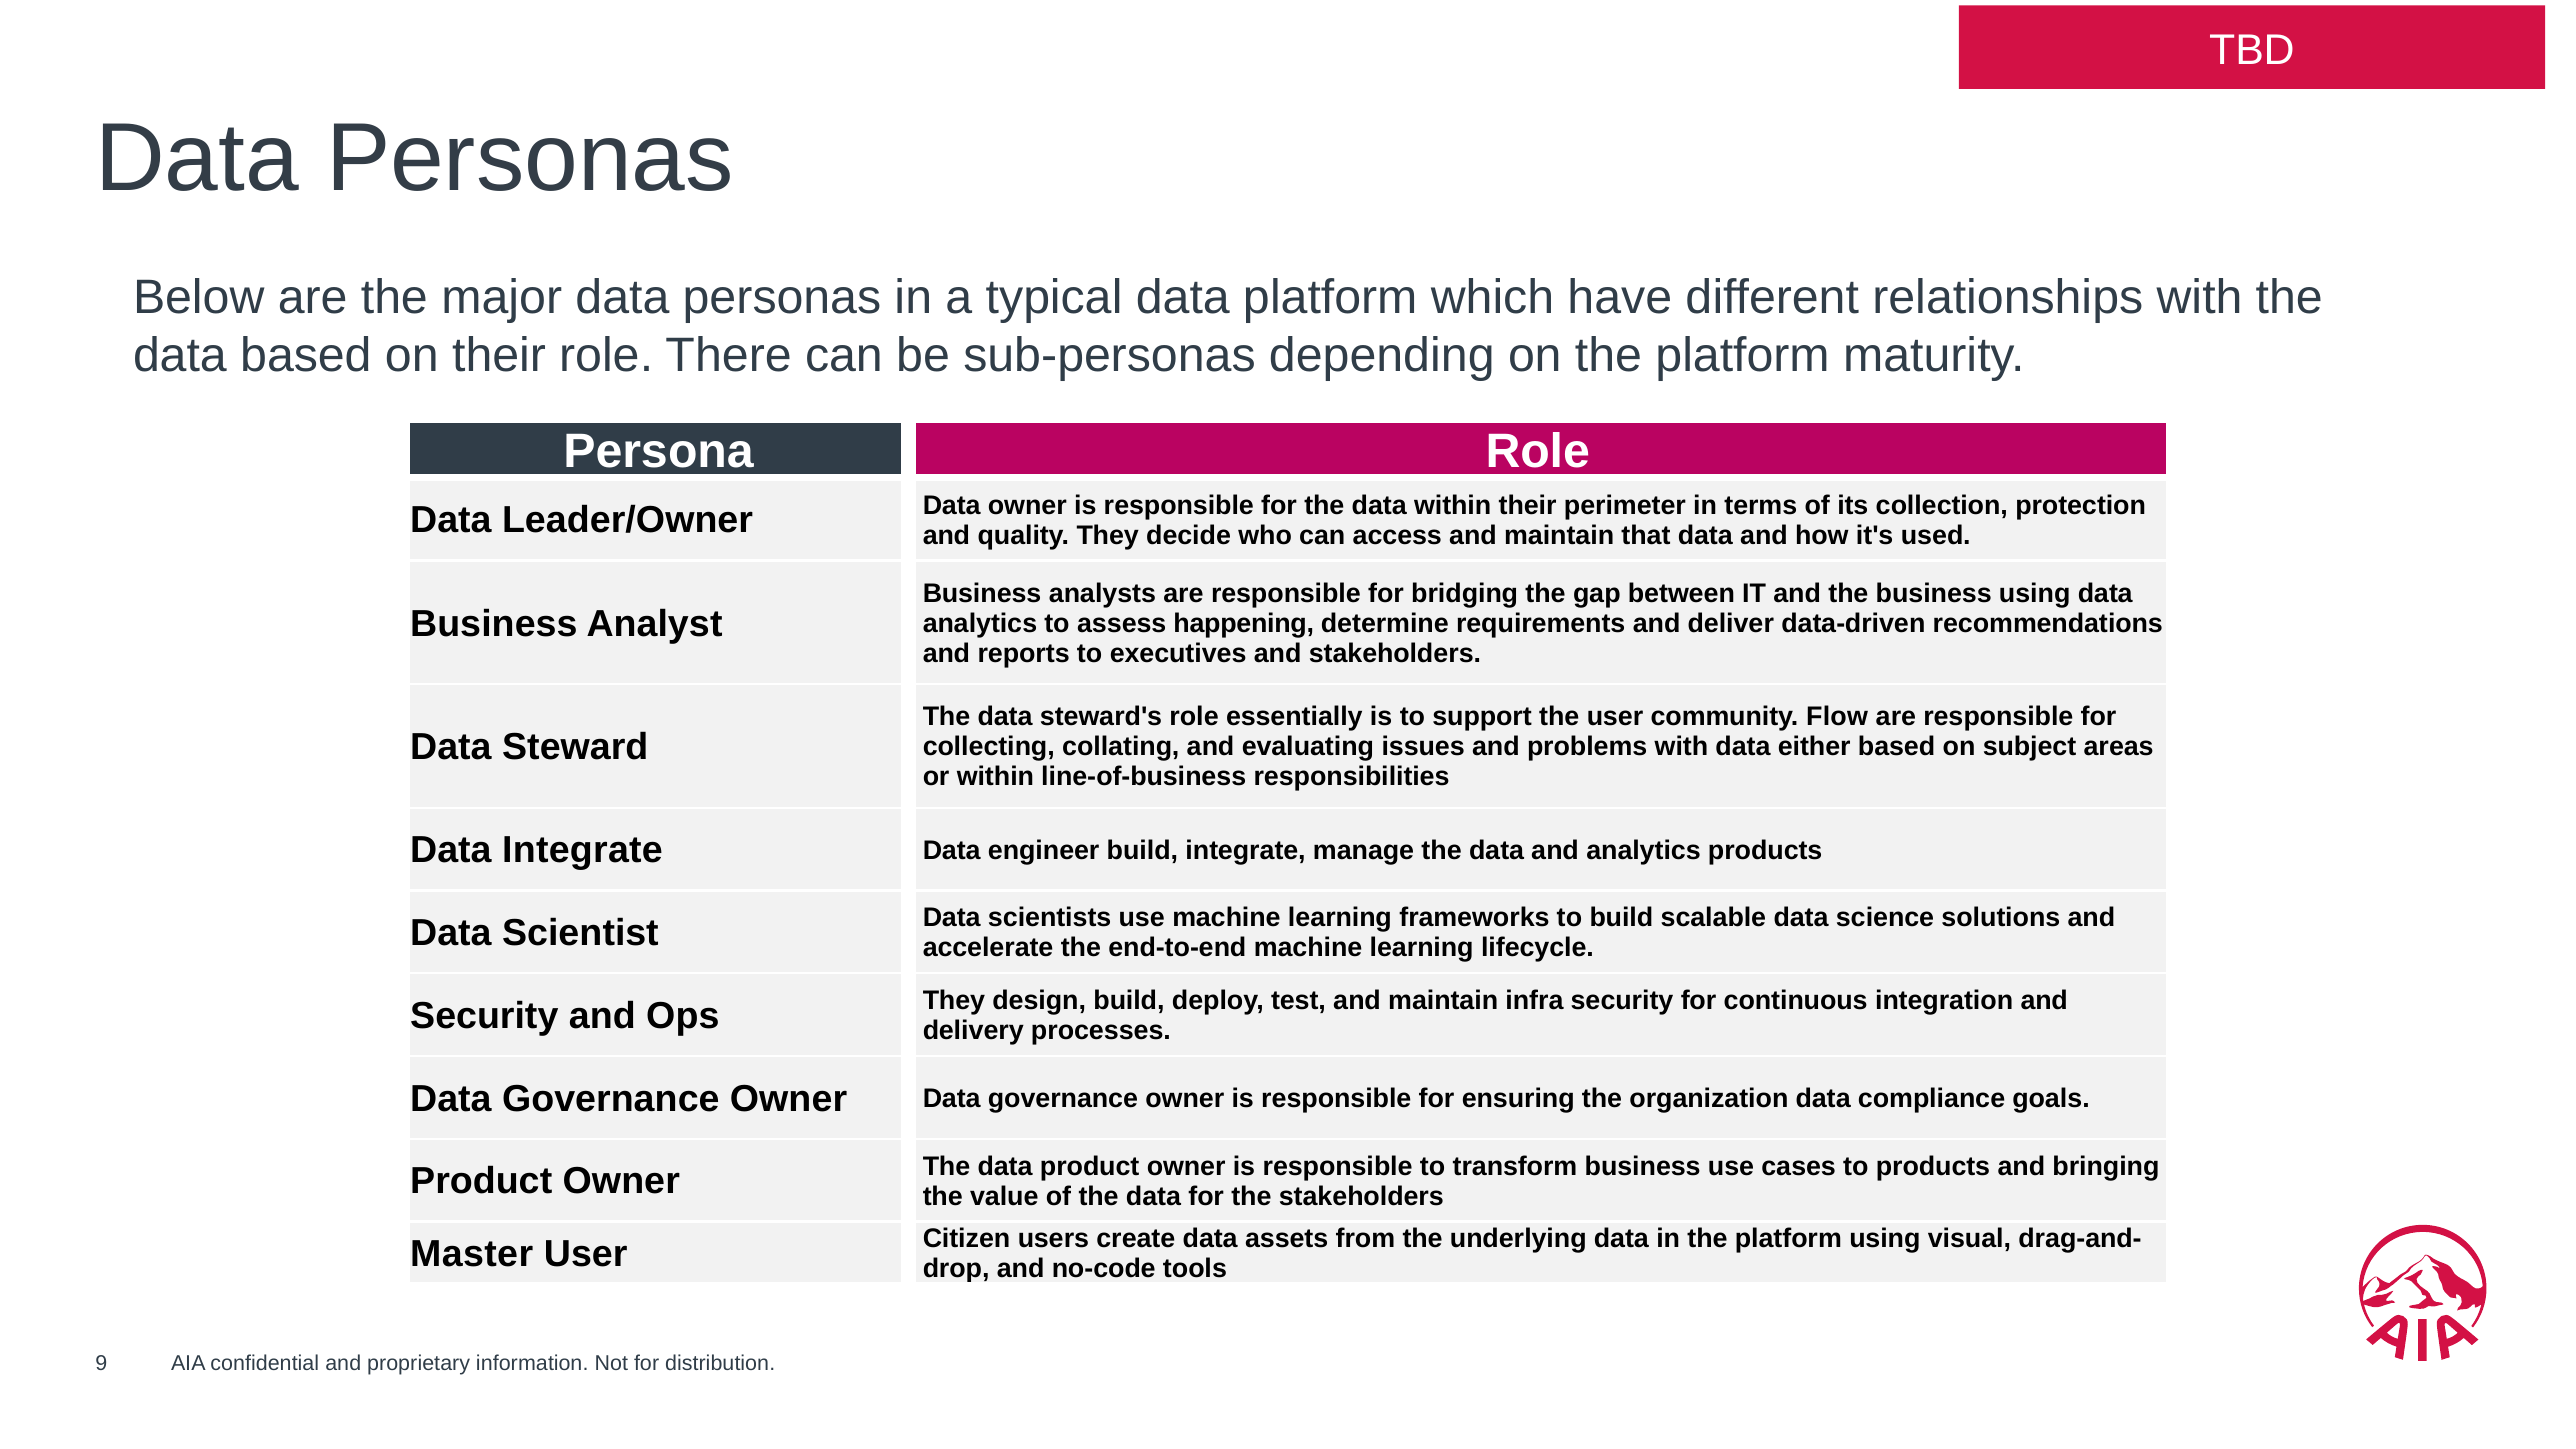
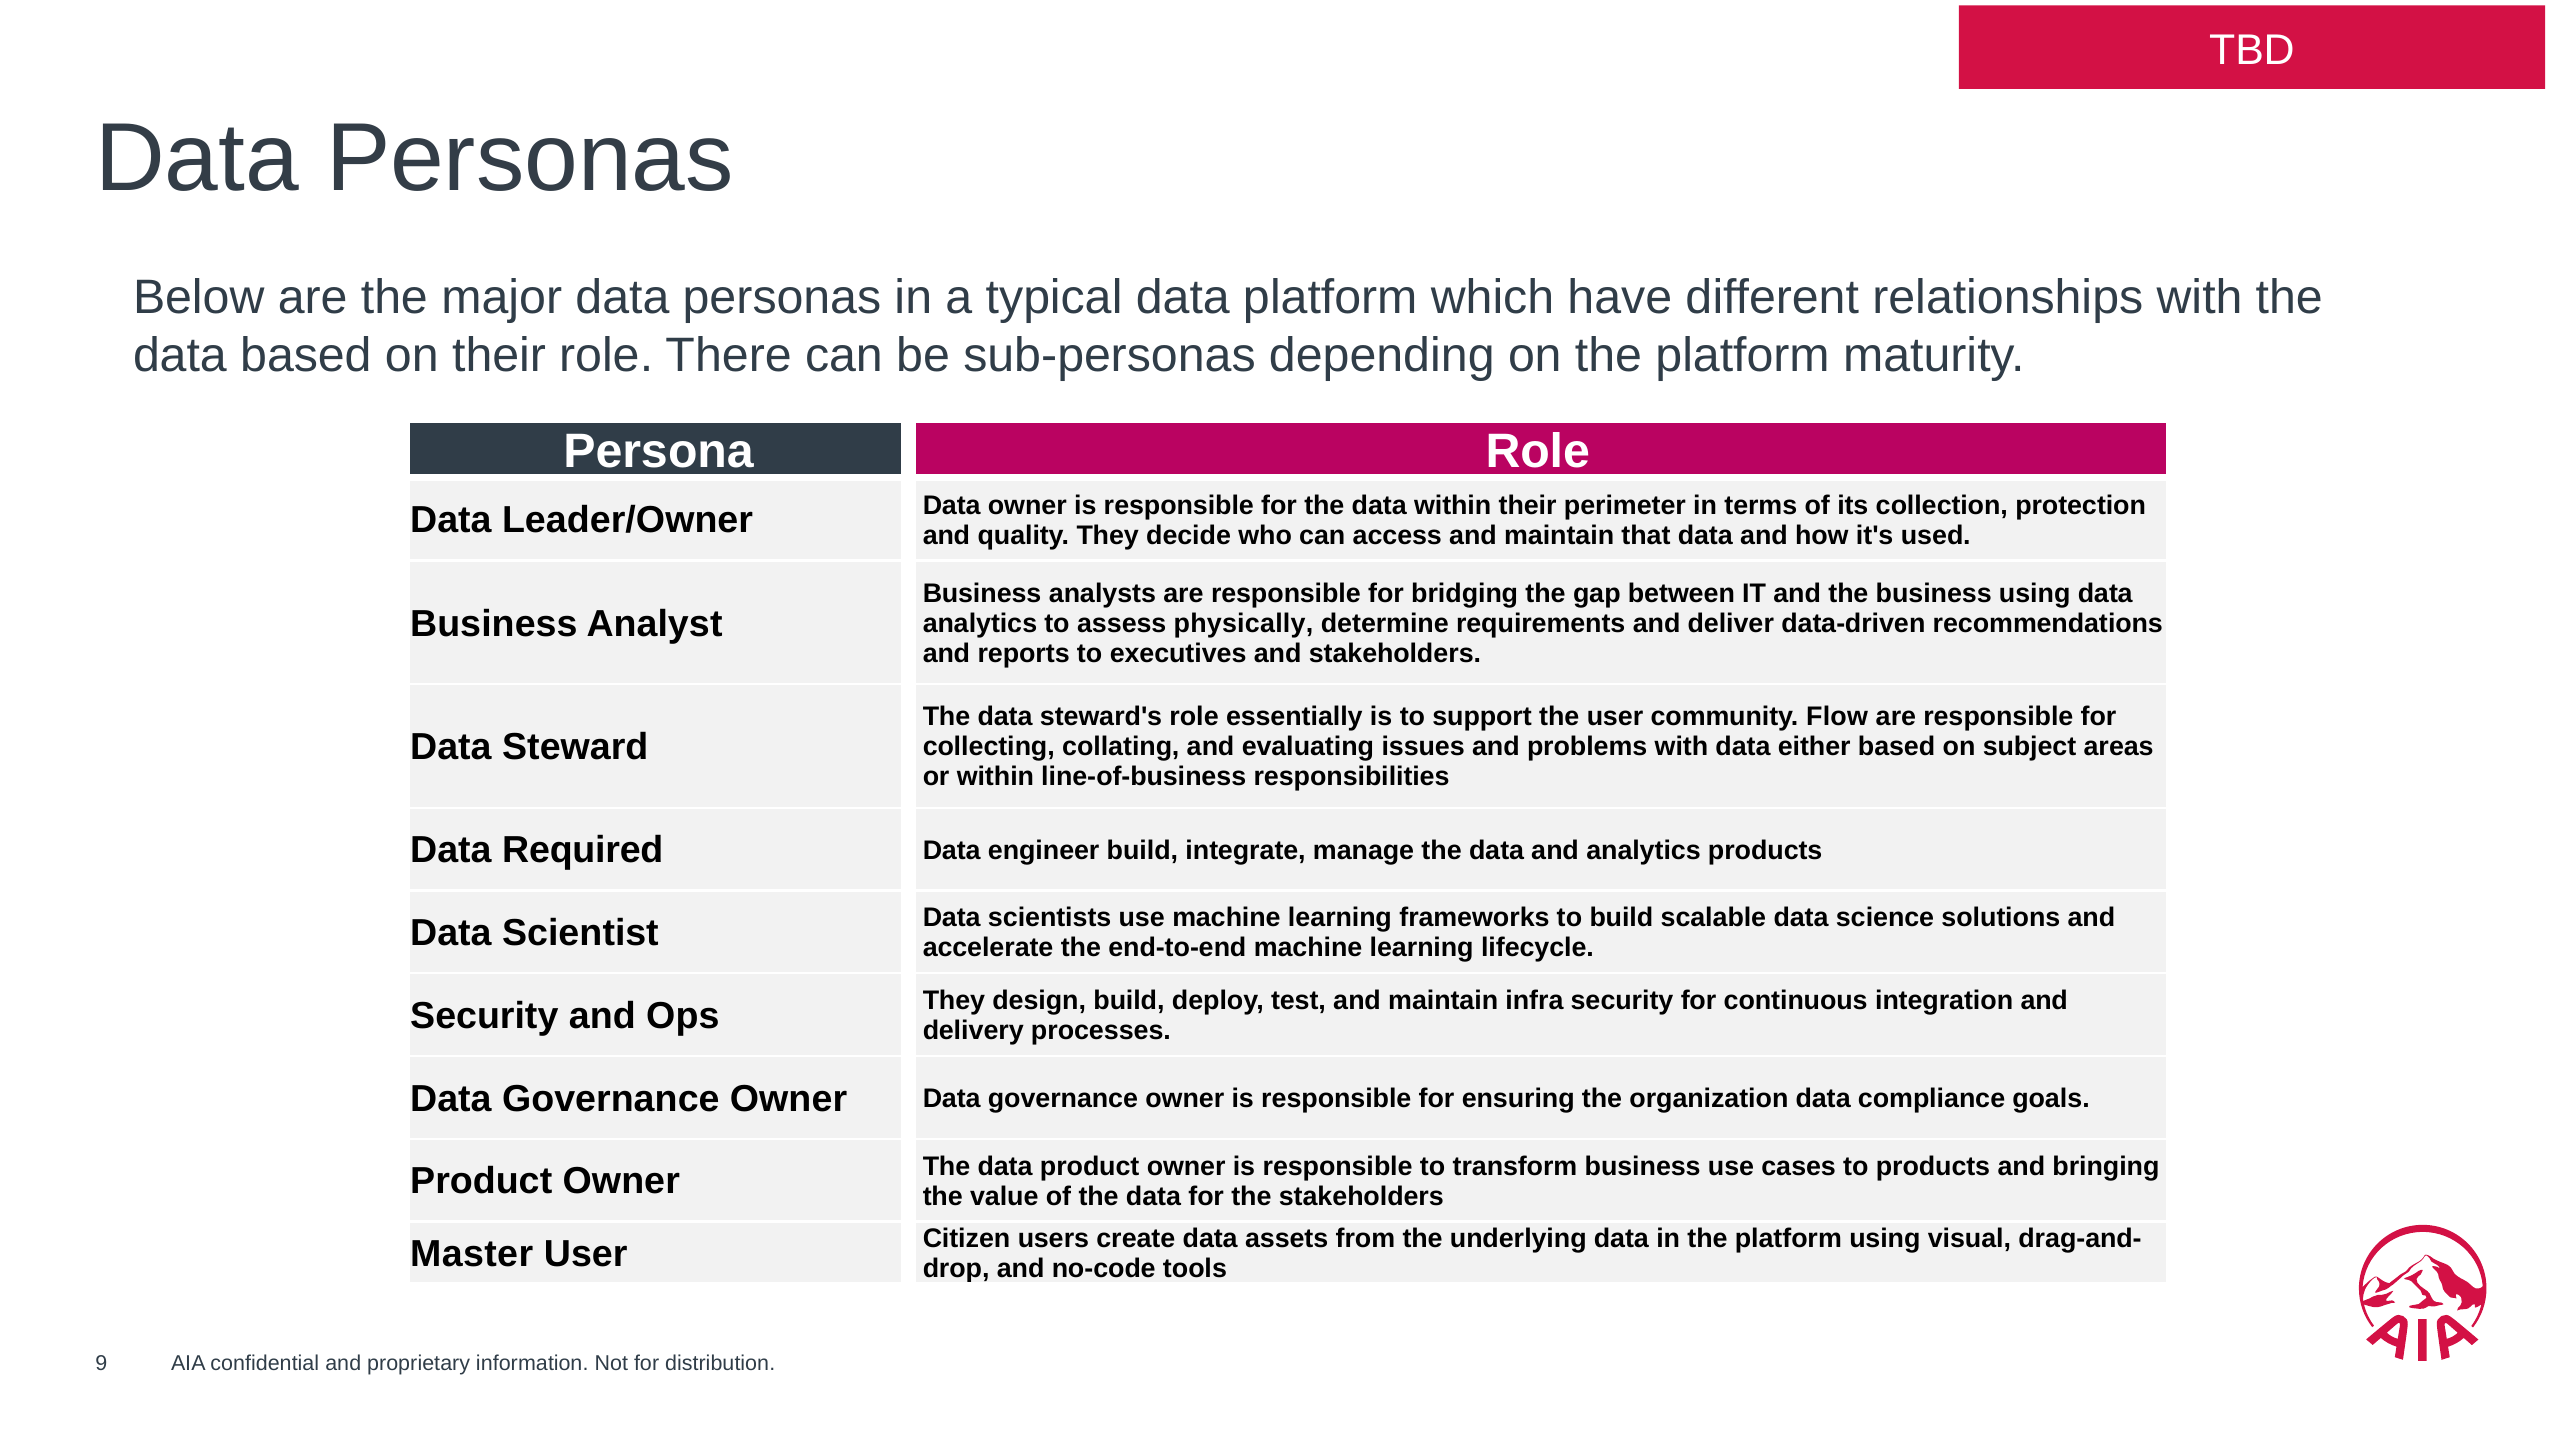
happening: happening -> physically (1243, 623)
Data Integrate: Integrate -> Required (583, 851)
